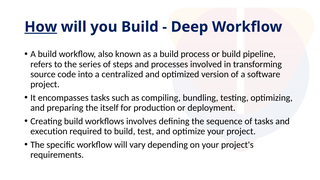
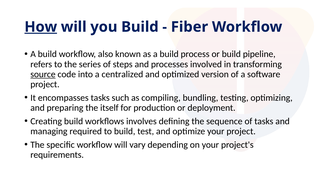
Deep: Deep -> Fiber (189, 27)
source underline: none -> present (43, 74)
execution: execution -> managing (49, 131)
